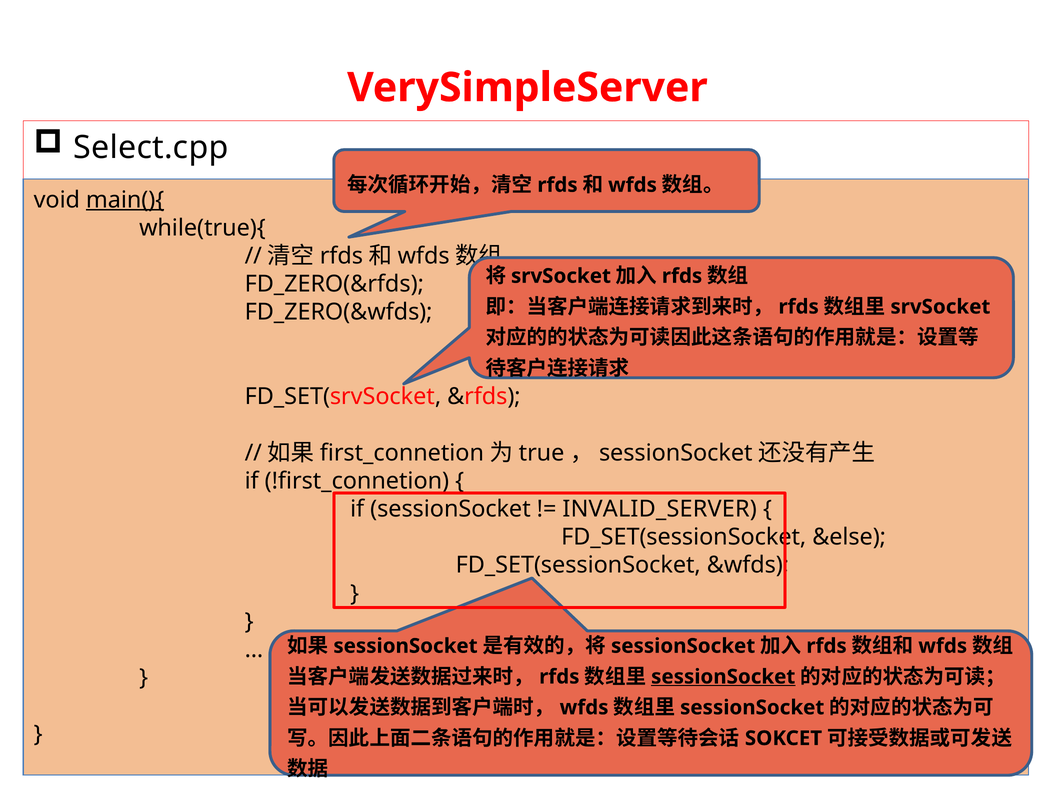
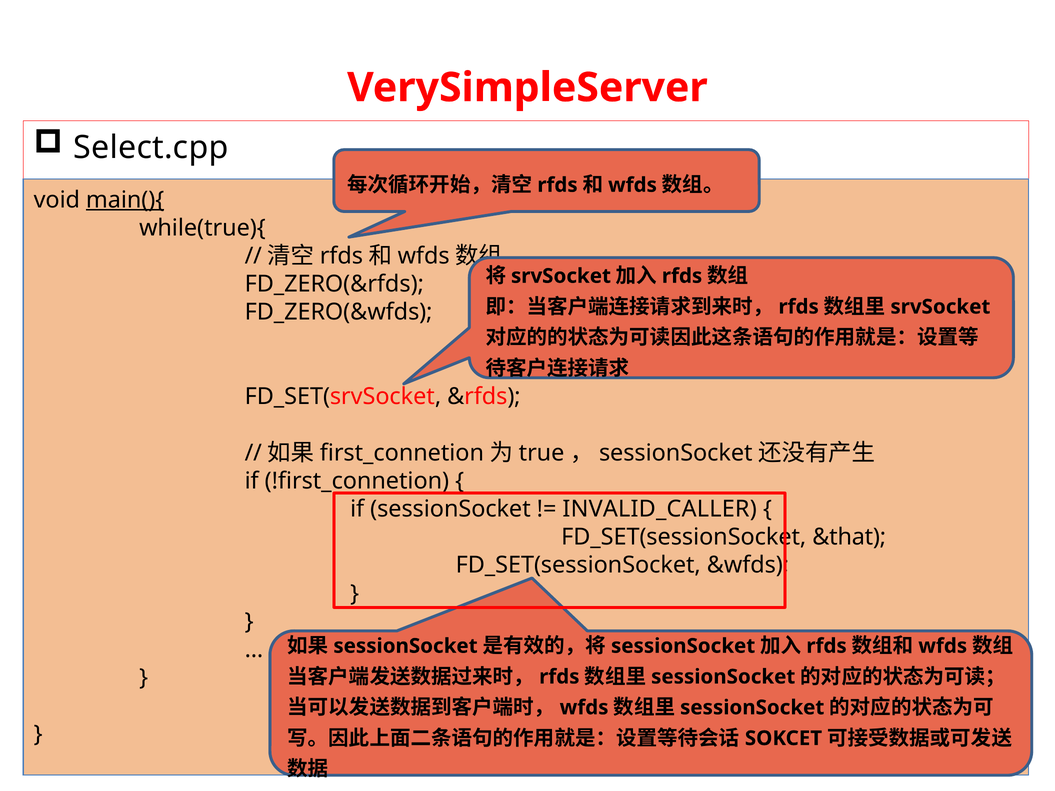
INVALID_SERVER: INVALID_SERVER -> INVALID_CALLER (660, 509)
&else: &else -> &that (849, 537)
sessionSocket underline: present -> none (723, 677)
